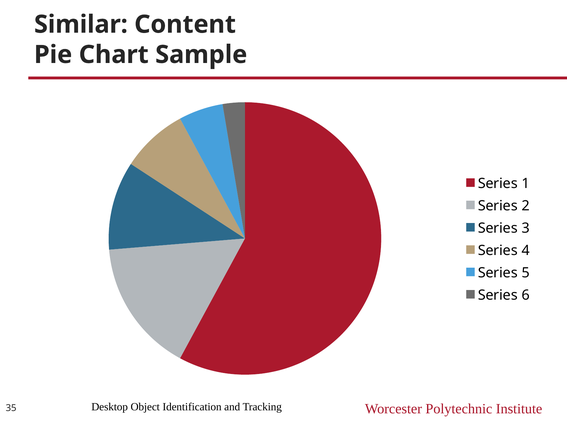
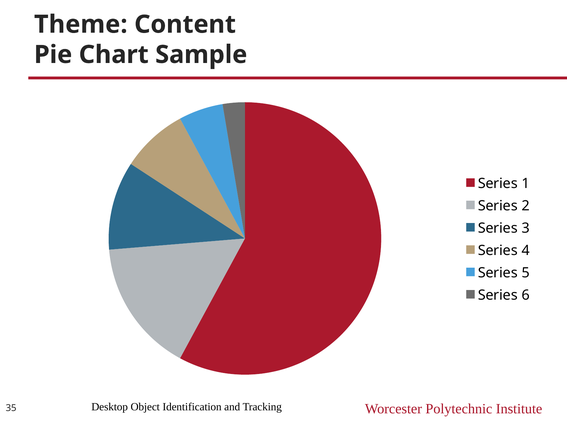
Similar: Similar -> Theme (81, 24)
